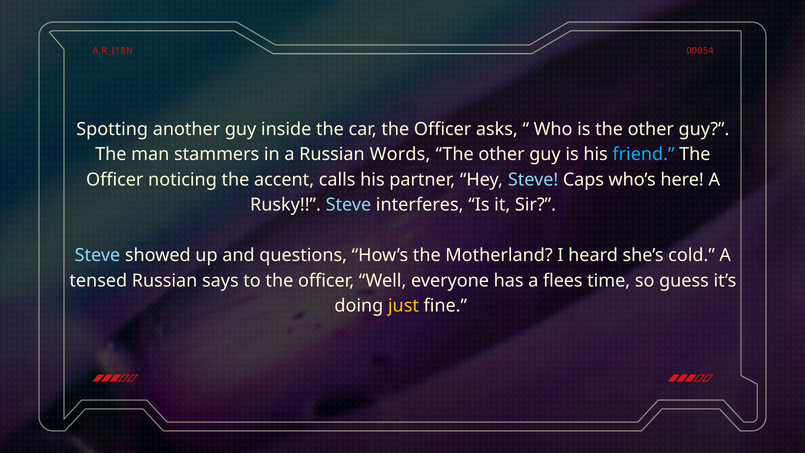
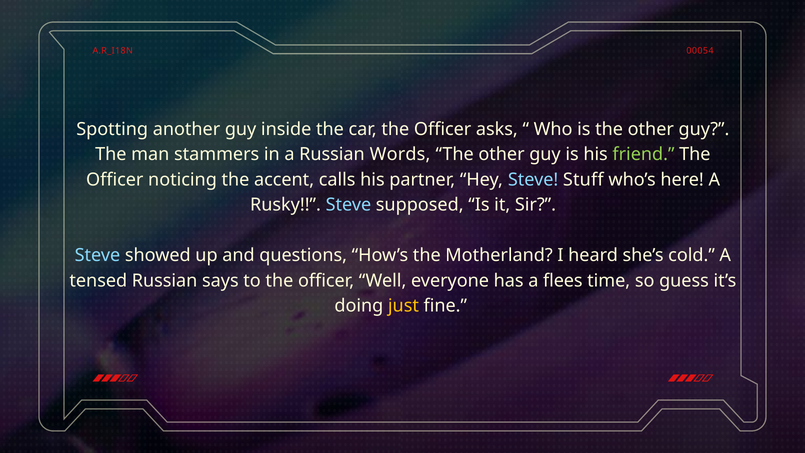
friend colour: light blue -> light green (643, 154)
Caps: Caps -> Stuff (583, 180)
interferes: interferes -> supposed (420, 205)
